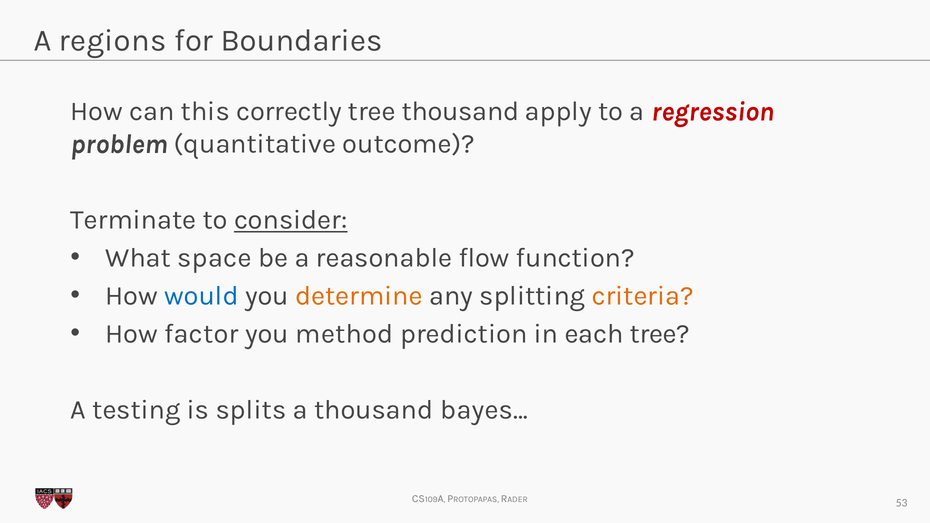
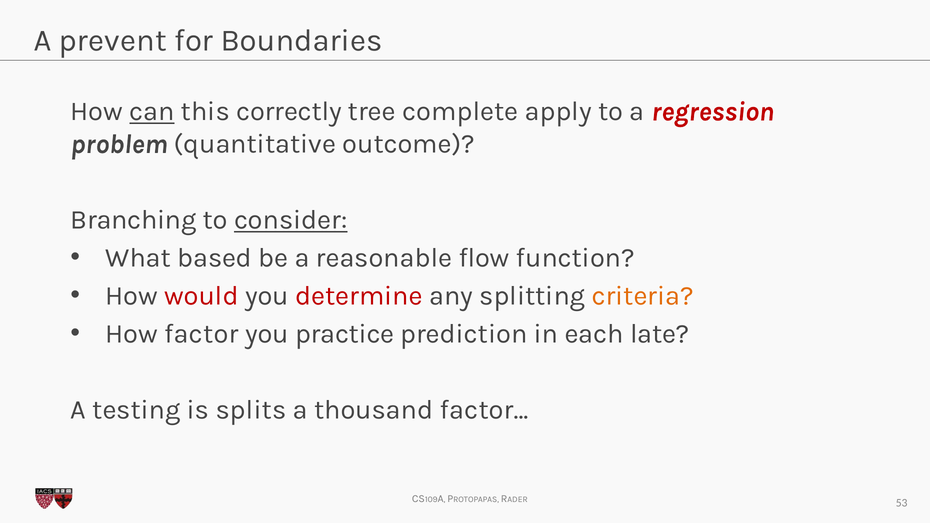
regions: regions -> prevent (113, 41)
can underline: none -> present (152, 111)
tree thousand: thousand -> complete (460, 111)
Terminate: Terminate -> Branching (133, 220)
space: space -> based (215, 258)
would colour: blue -> red (201, 296)
determine colour: orange -> red (359, 296)
method: method -> practice (345, 334)
each tree: tree -> late (660, 334)
bayes…: bayes… -> factor… (484, 410)
